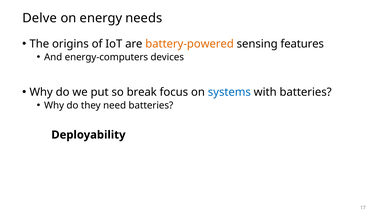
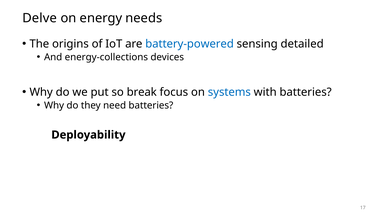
battery-powered colour: orange -> blue (190, 44)
features: features -> detailed (302, 44)
energy-computers: energy-computers -> energy-collections (106, 57)
